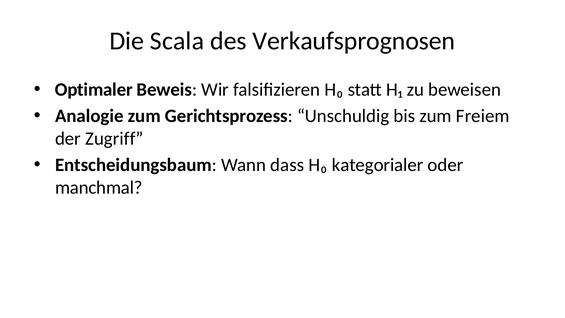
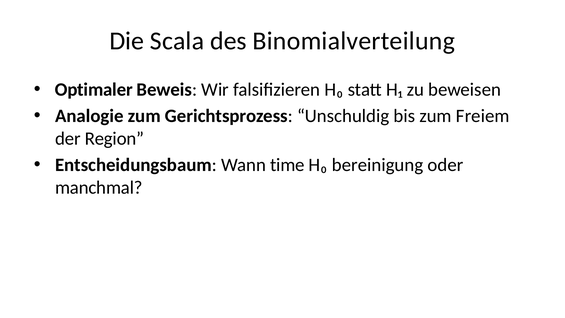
Verkaufsprognosen: Verkaufsprognosen -> Binomialverteilung (354, 41)
Zugriff: Zugriff -> Region (114, 139)
dass: dass -> time (287, 165)
kategorialer: kategorialer -> bereinigung (378, 165)
